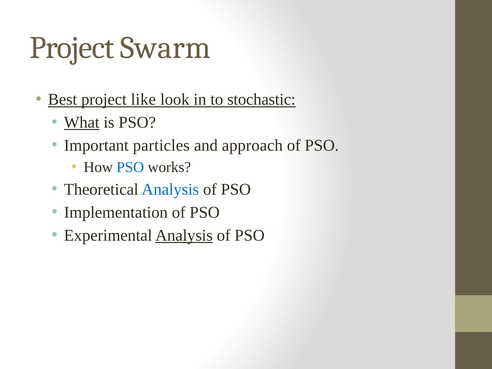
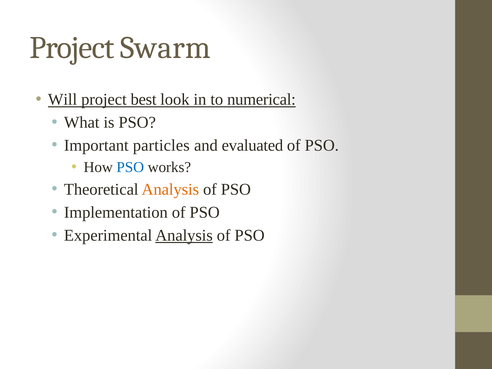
Best: Best -> Will (63, 100)
like: like -> best (144, 100)
stochastic: stochastic -> numerical (261, 100)
What underline: present -> none (82, 123)
approach: approach -> evaluated (252, 145)
Analysis colour: blue -> orange (170, 189)
